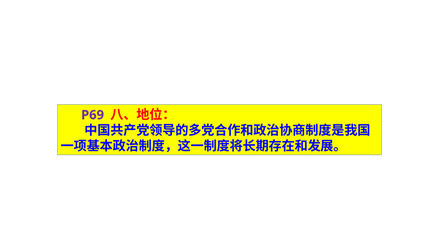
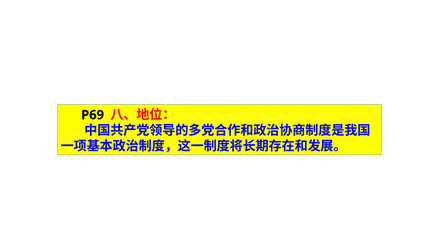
P69 colour: purple -> black (93, 115)
